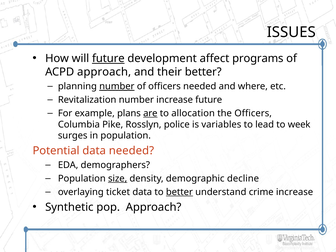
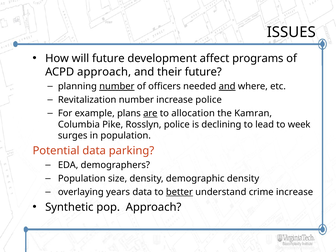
future underline: present -> none (108, 58)
their better: better -> future (203, 72)
and underline: none -> present (227, 86)
increase future: future -> police (209, 100)
the Officers: Officers -> Kamran (253, 113)
variables: variables -> declining (221, 124)
data needed: needed -> parking (131, 151)
size underline: present -> none (118, 179)
demographic decline: decline -> density (243, 179)
ticket: ticket -> years (118, 192)
